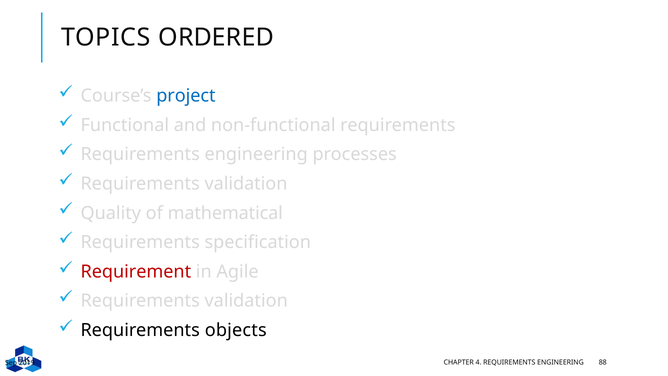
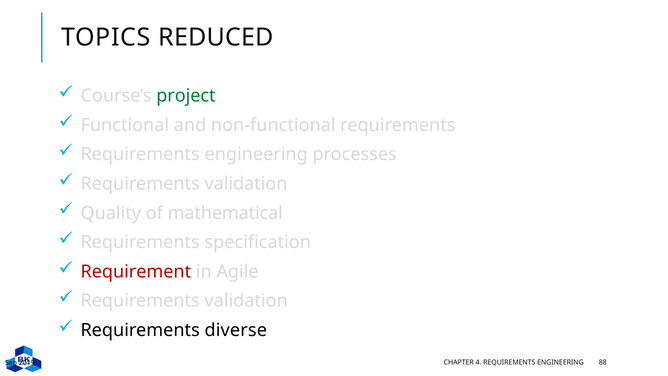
ORDERED: ORDERED -> REDUCED (216, 37)
project colour: blue -> green (186, 96)
objects: objects -> diverse (236, 330)
